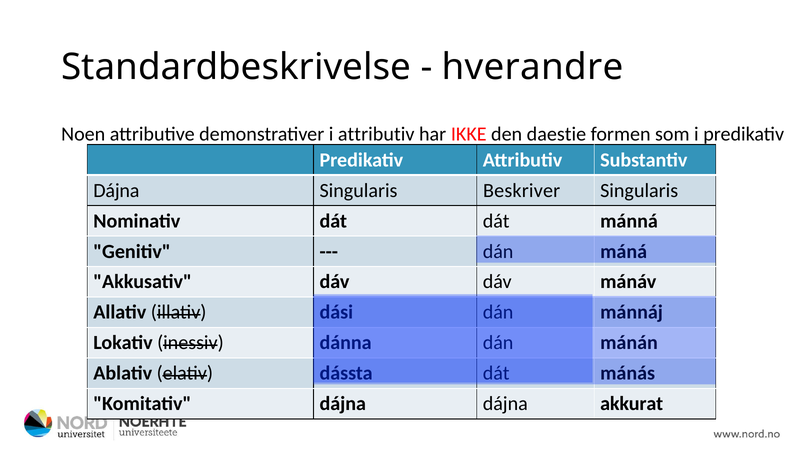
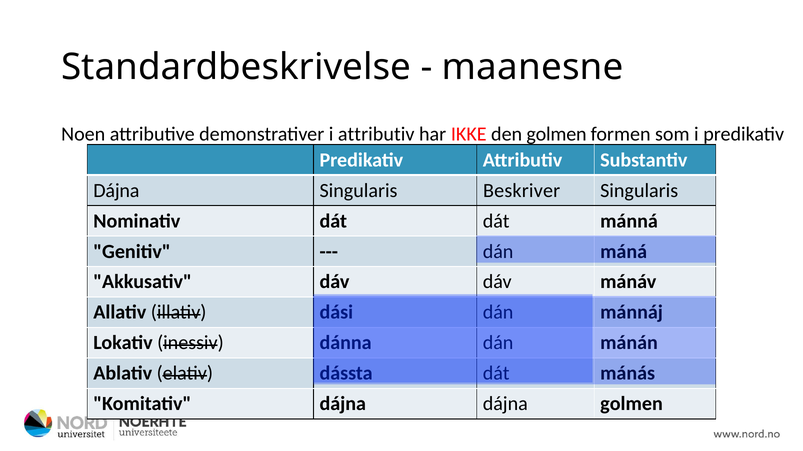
hverandre: hverandre -> maanesne (533, 67)
den daestie: daestie -> golmen (557, 134)
dájna akkurat: akkurat -> golmen (632, 404)
